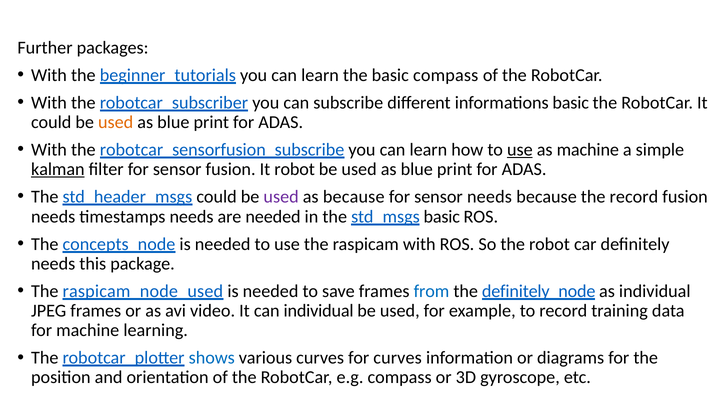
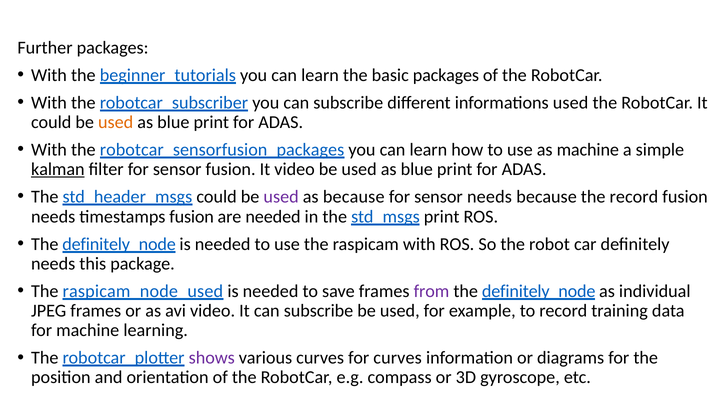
basic compass: compass -> packages (446, 75)
informations basic: basic -> used (571, 103)
robotcar_sensorfusion_subscribe: robotcar_sensorfusion_subscribe -> robotcar_sensorfusion_packages (222, 150)
use underline: present -> none (520, 150)
It robot: robot -> video (295, 169)
timestamps needs: needs -> fusion (192, 217)
std_msgs basic: basic -> print (442, 217)
concepts_node: concepts_node -> definitely_node (119, 244)
from colour: blue -> purple (431, 291)
It can individual: individual -> subscribe (318, 311)
shows colour: blue -> purple (212, 358)
